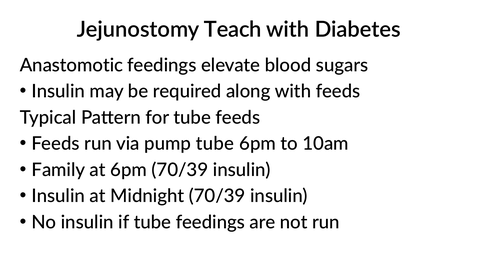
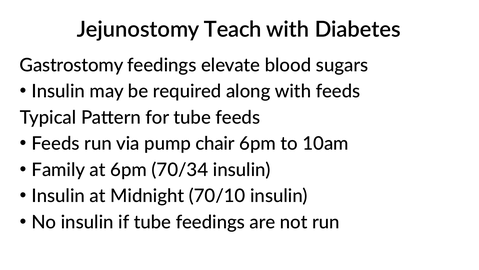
Anastomotic: Anastomotic -> Gastrostomy (71, 65)
pump tube: tube -> chair (215, 143)
6pm 70/39: 70/39 -> 70/34 (180, 170)
Midnight 70/39: 70/39 -> 70/10 (217, 196)
